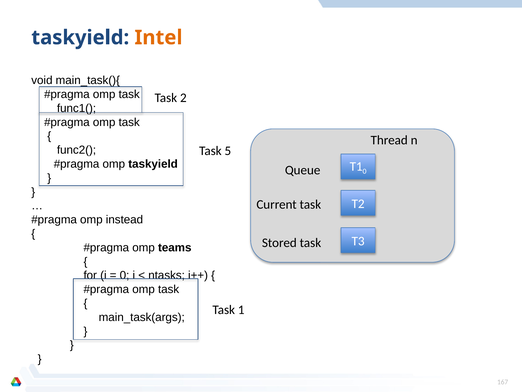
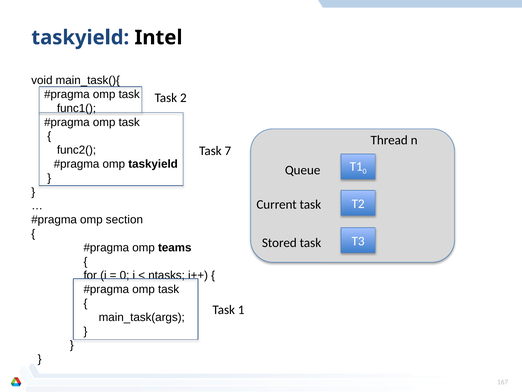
Intel colour: orange -> black (158, 38)
5: 5 -> 7 (228, 151)
instead: instead -> section (124, 219)
